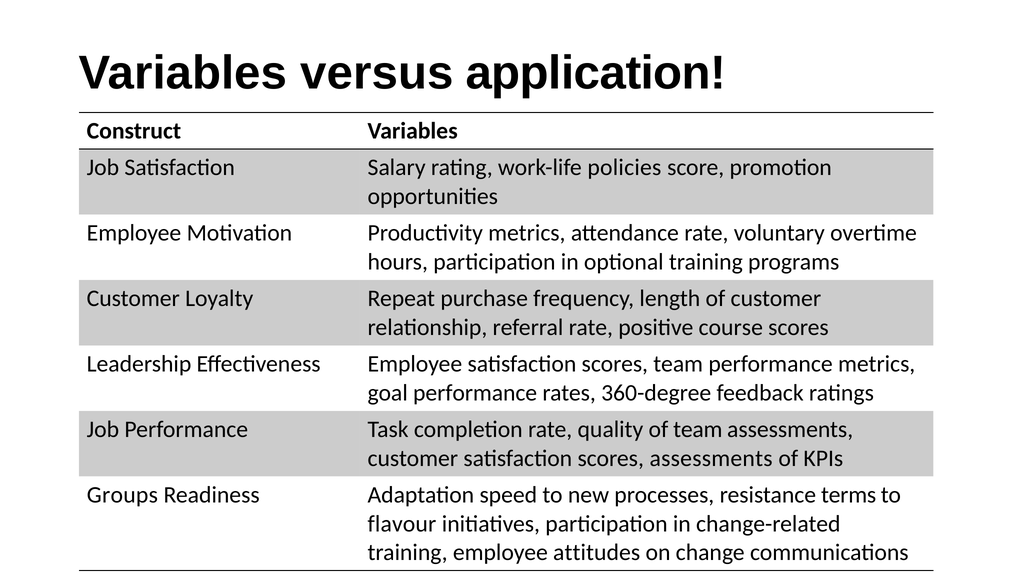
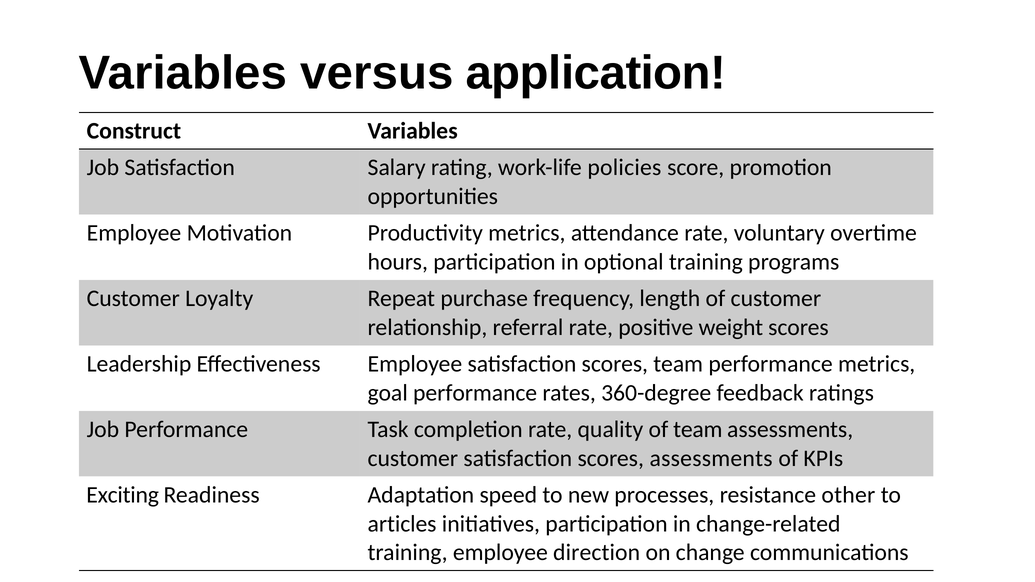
course: course -> weight (731, 327)
Groups: Groups -> Exciting (123, 495)
terms: terms -> other (848, 495)
flavour: flavour -> articles (402, 524)
attitudes: attitudes -> direction (597, 553)
